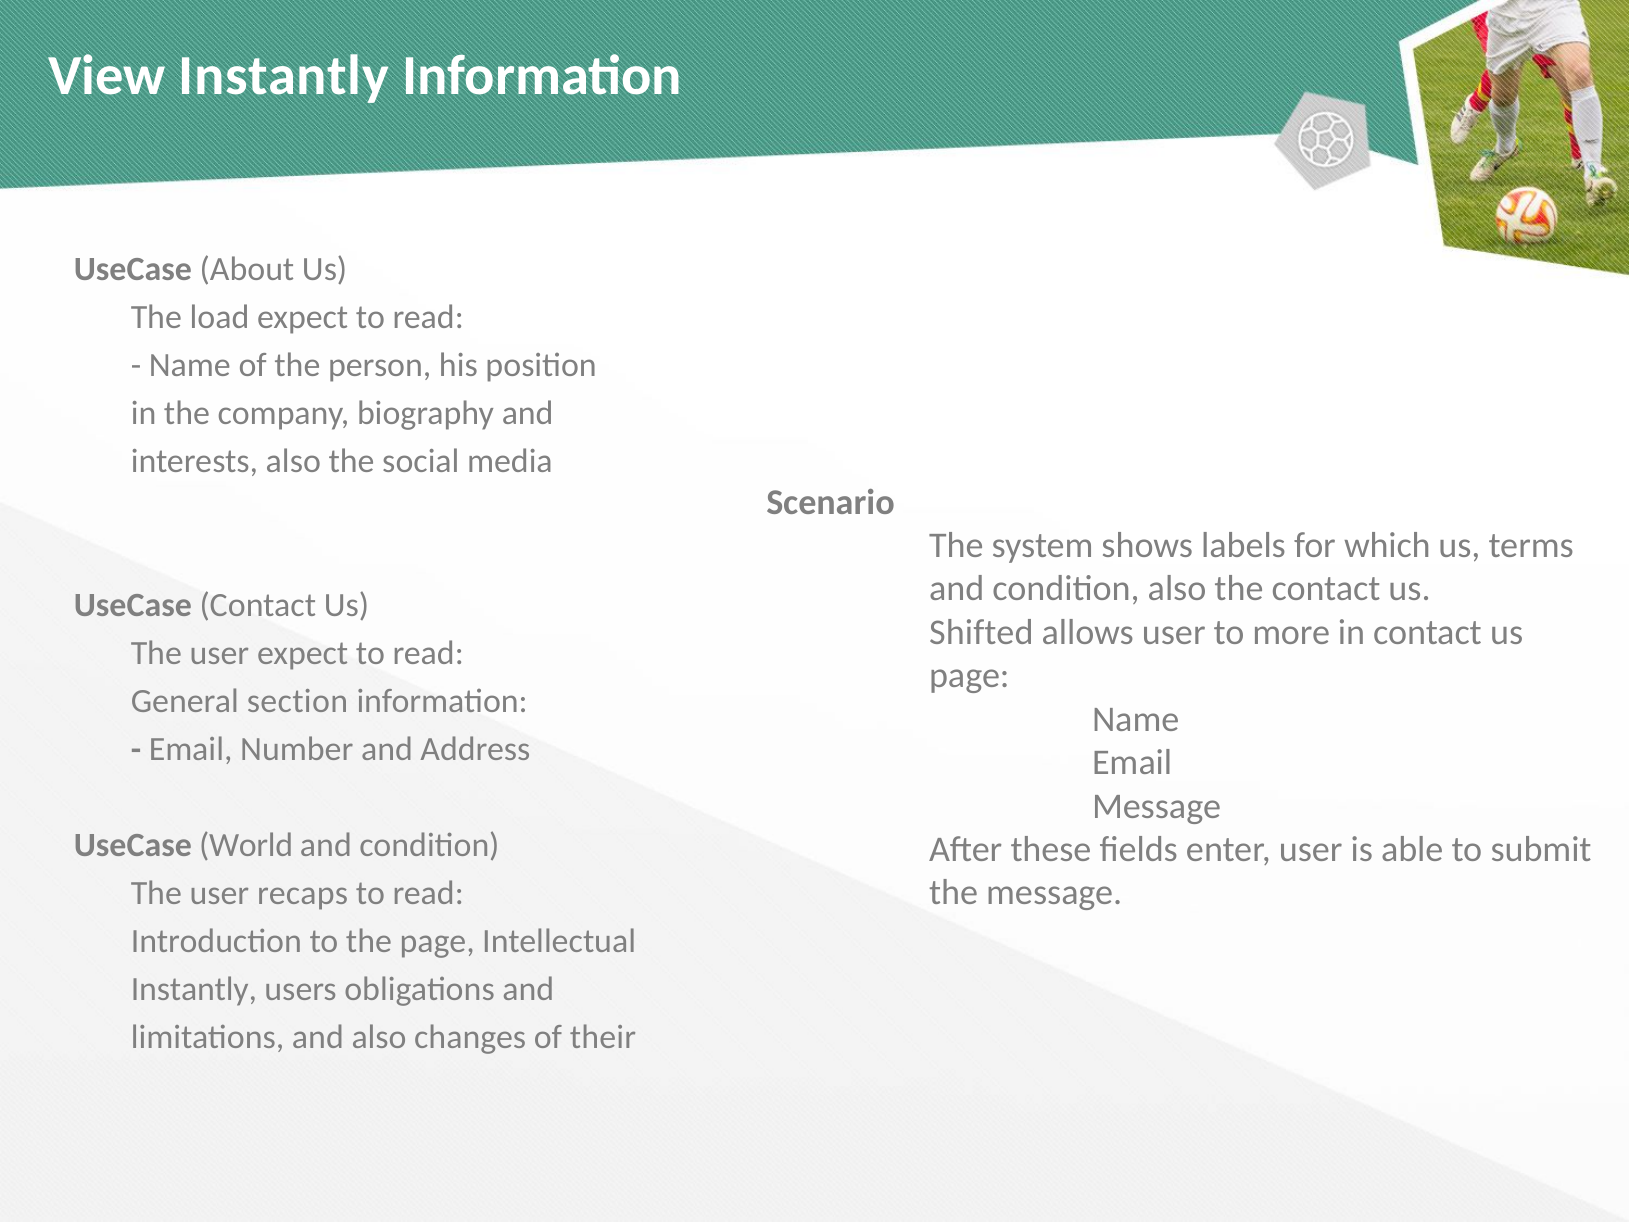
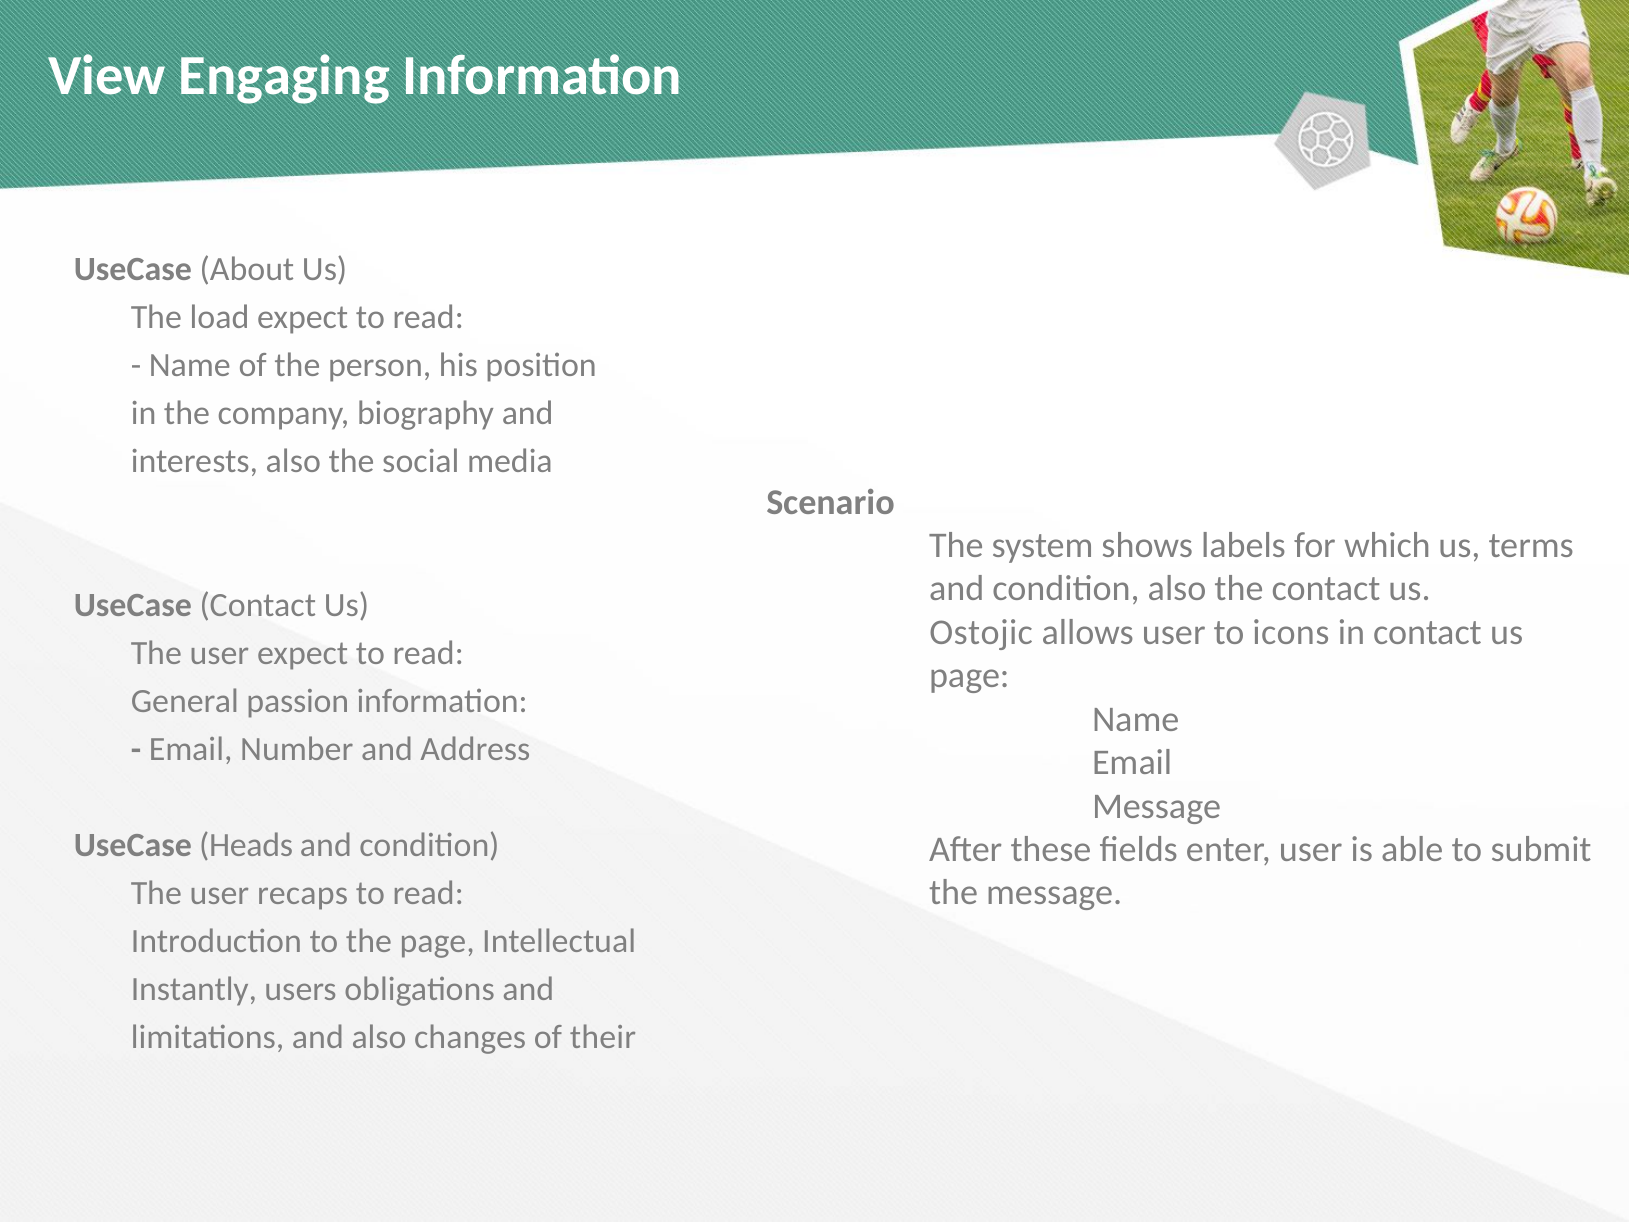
View Instantly: Instantly -> Engaging (284, 76)
Shifted: Shifted -> Ostojic (981, 632)
more: more -> icons (1291, 632)
section: section -> passion (298, 701)
World: World -> Heads (246, 845)
